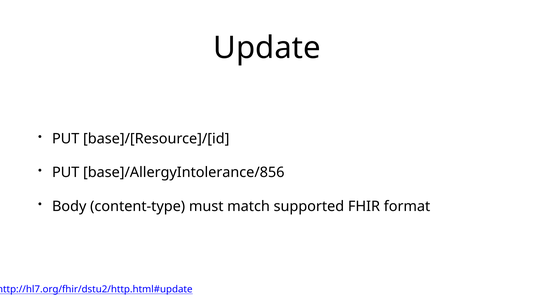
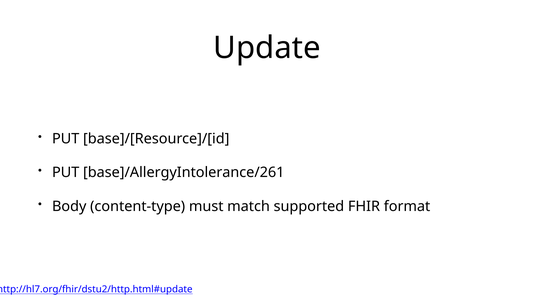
base]/AllergyIntolerance/856: base]/AllergyIntolerance/856 -> base]/AllergyIntolerance/261 (184, 173)
